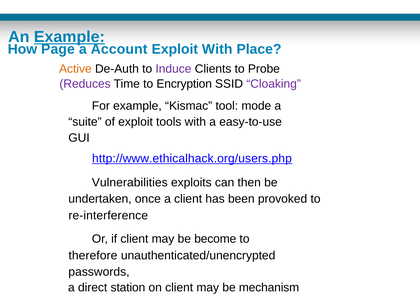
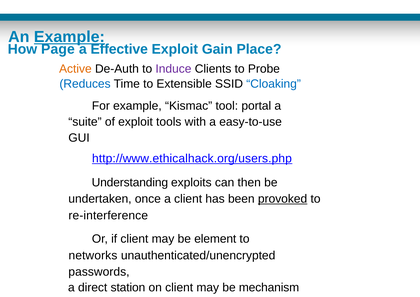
Account: Account -> Effective (119, 49)
Exploit With: With -> Gain (217, 49)
Reduces colour: purple -> blue (85, 84)
Encryption: Encryption -> Extensible (184, 84)
Cloaking colour: purple -> blue (274, 84)
mode: mode -> portal (256, 106)
Vulnerabilities: Vulnerabilities -> Understanding (130, 182)
provoked underline: none -> present (283, 199)
become: become -> element (215, 239)
therefore: therefore -> networks (93, 255)
